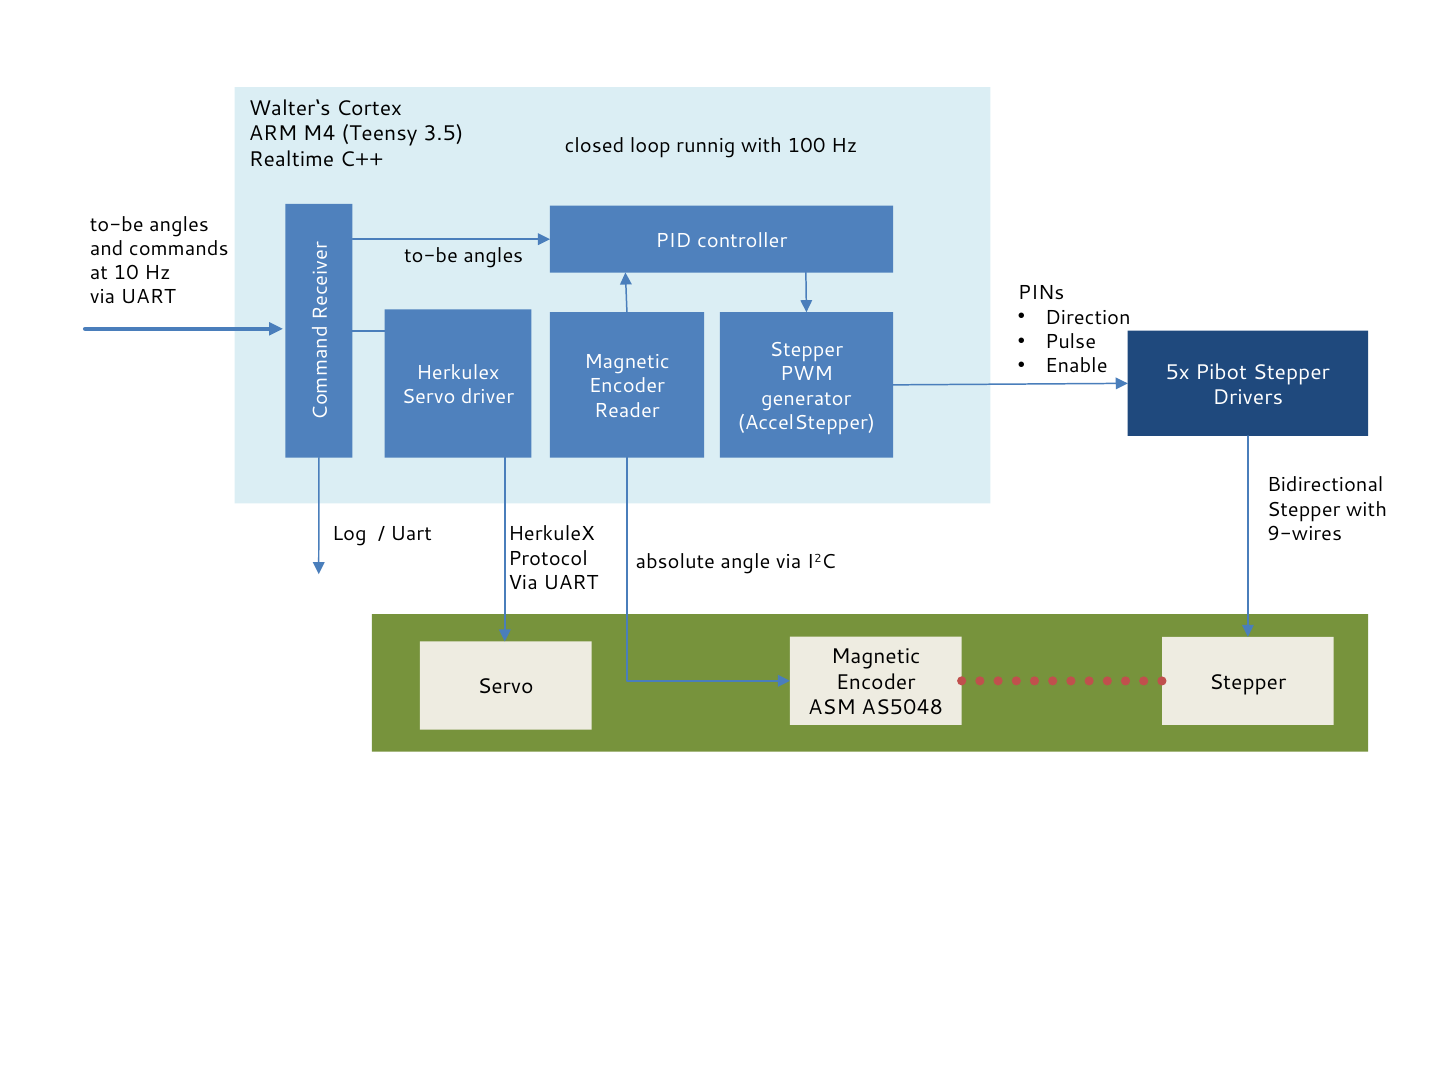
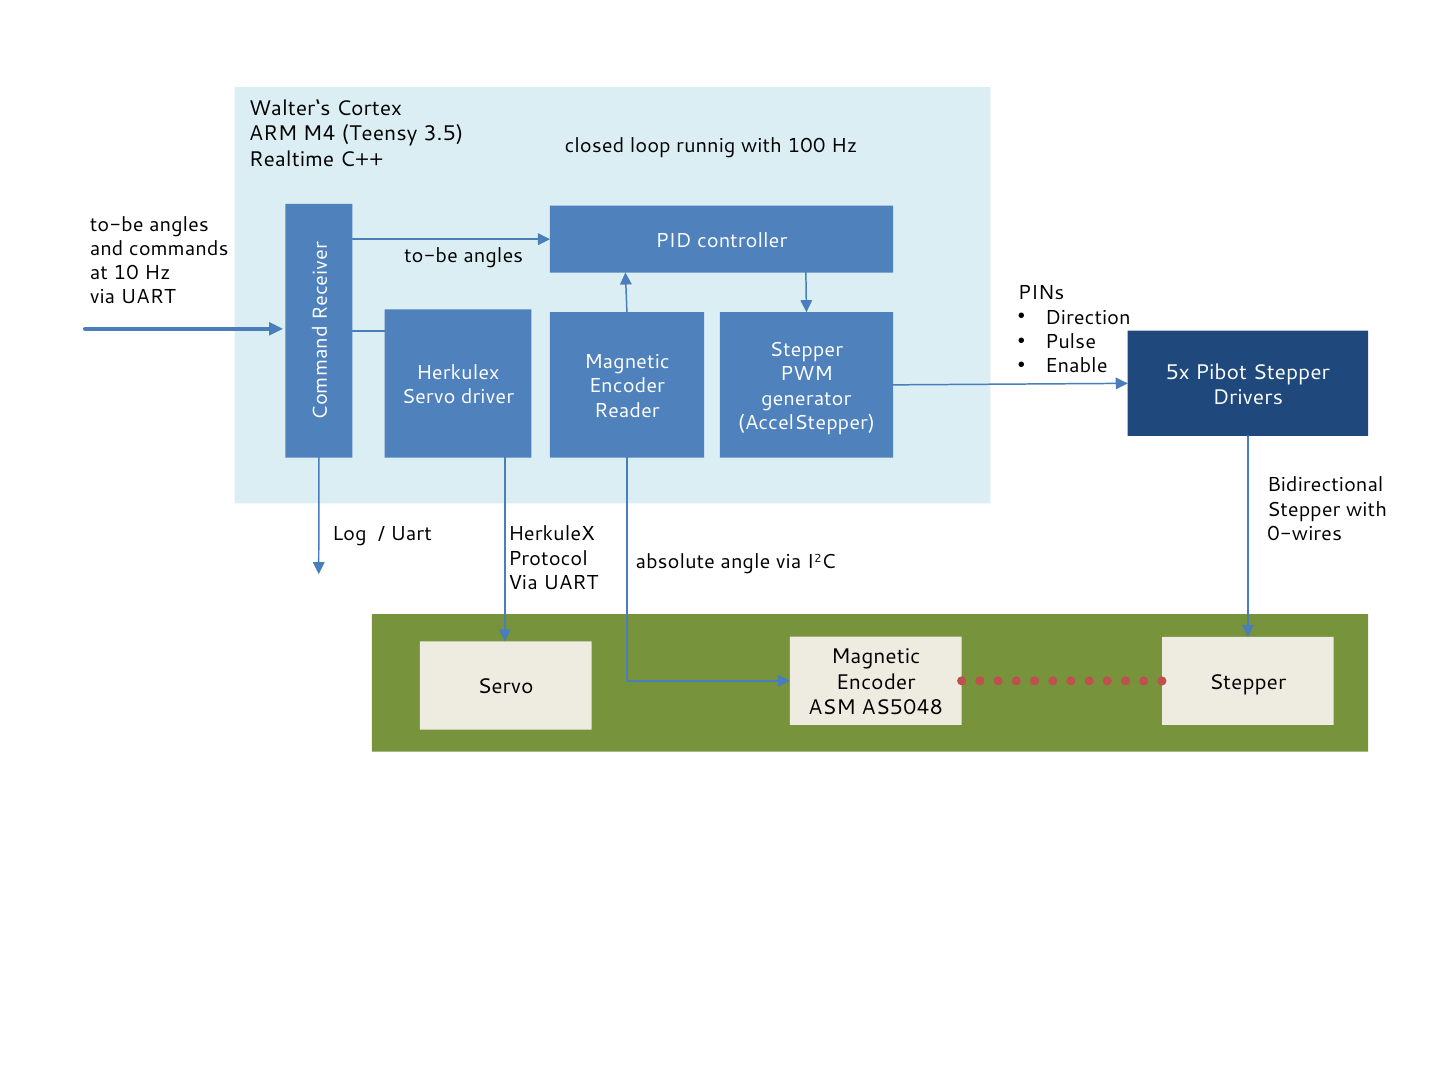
9-wires: 9-wires -> 0-wires (1305, 534)
